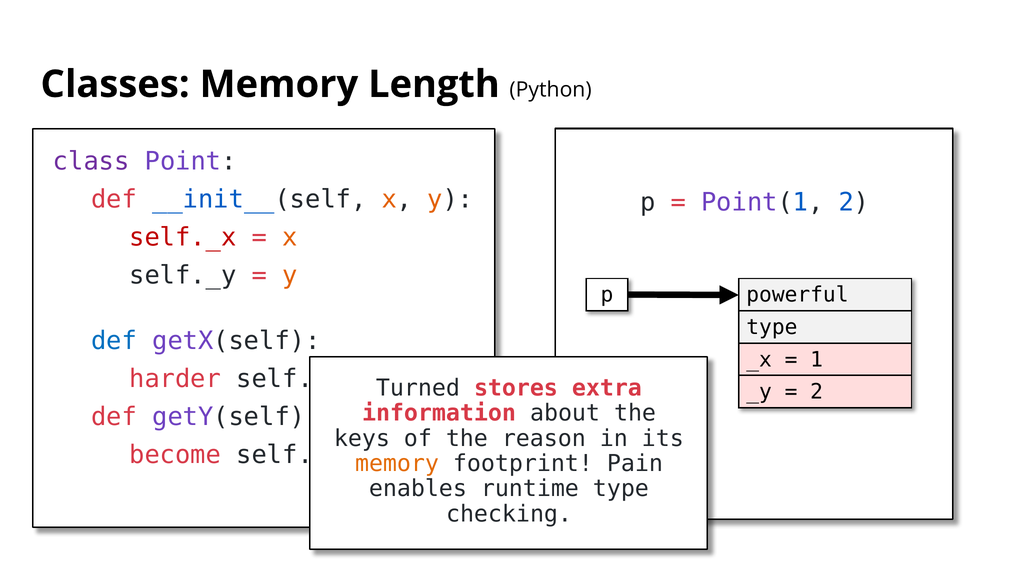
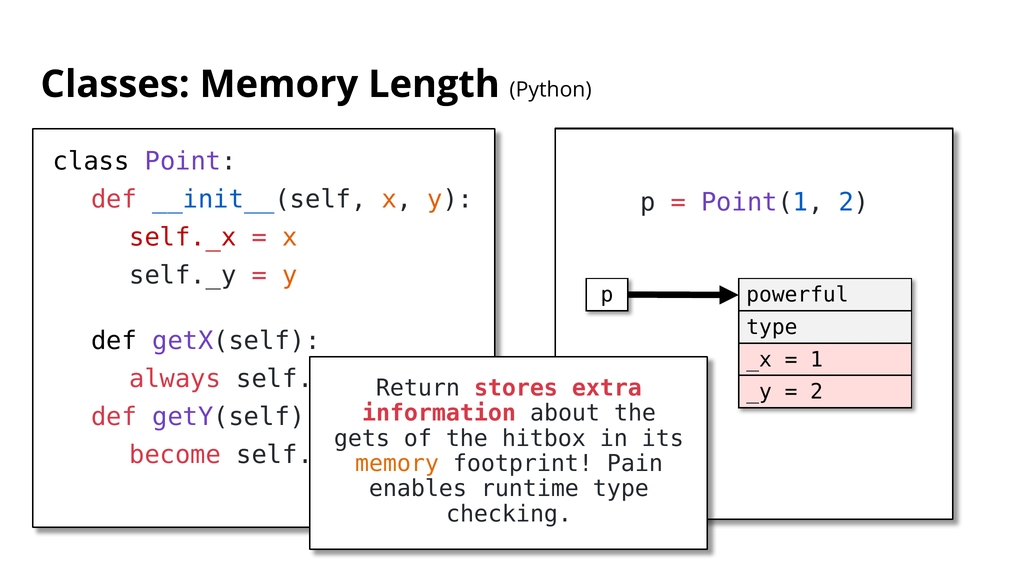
class colour: purple -> black (91, 161)
def colour: blue -> black (114, 341)
harder: harder -> always (175, 379)
Turned: Turned -> Return (418, 388)
keys: keys -> gets (362, 438)
reason: reason -> hitbox (544, 438)
